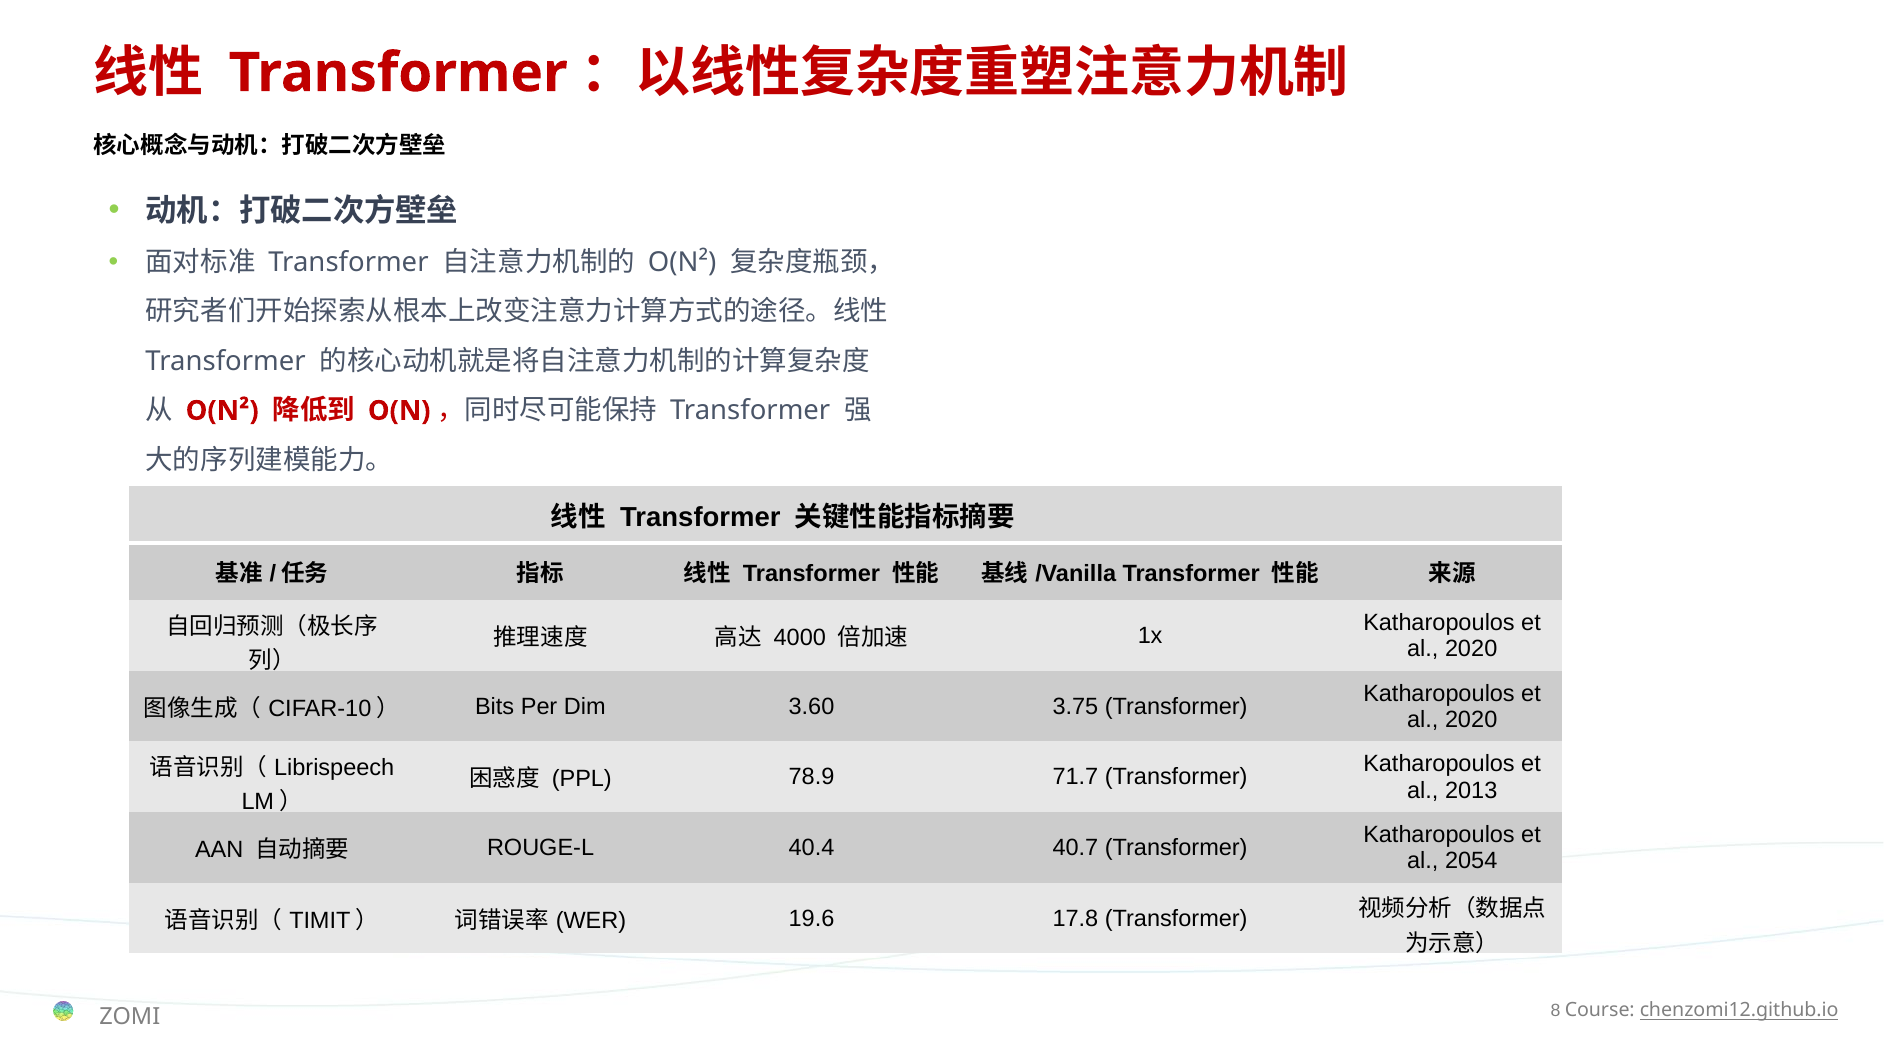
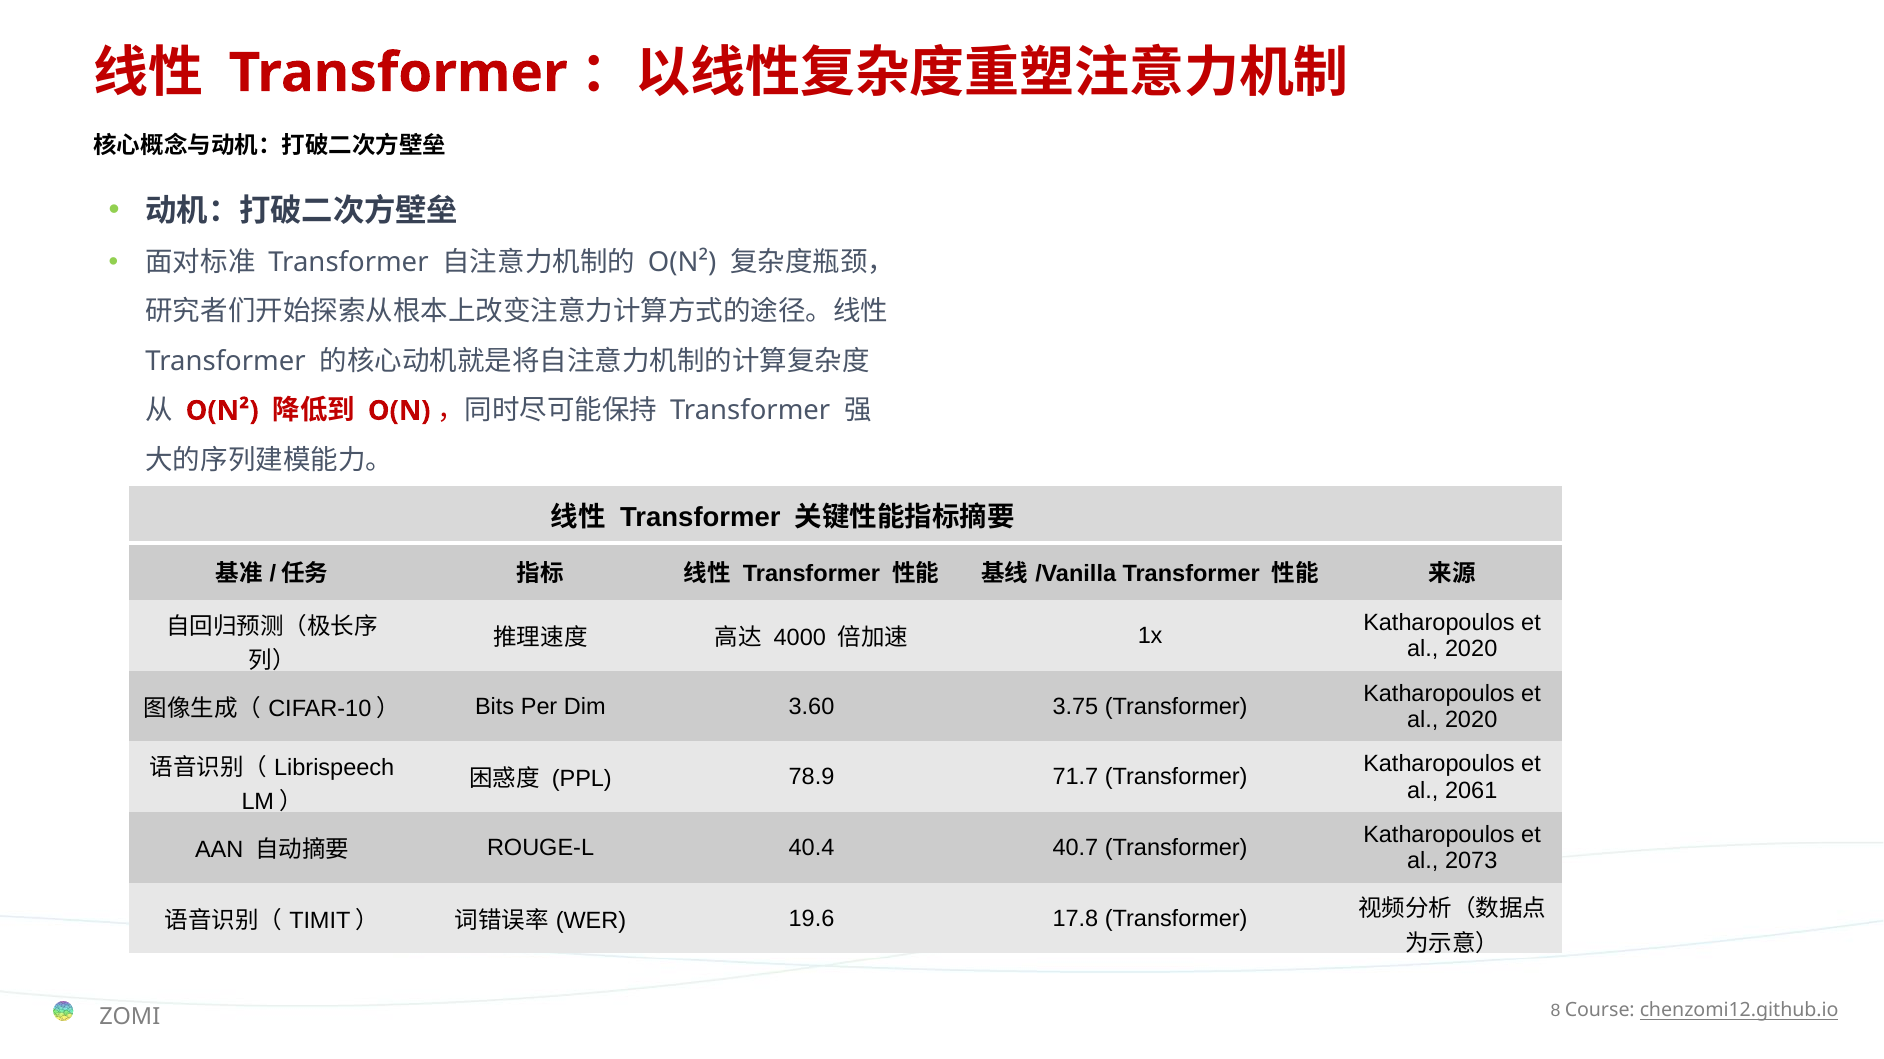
2013: 2013 -> 2061 (1471, 791)
2054: 2054 -> 2073 (1471, 861)
